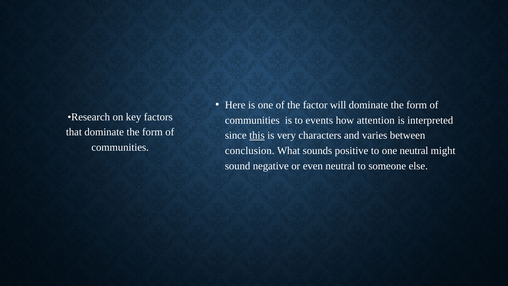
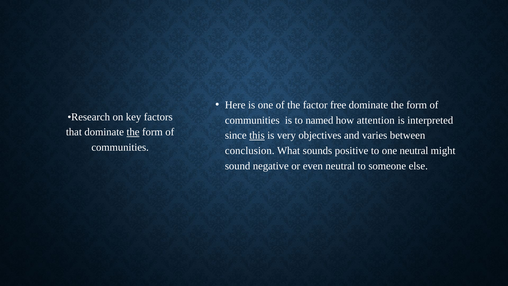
will: will -> free (338, 105)
events: events -> named (319, 120)
the underline: none -> present (133, 132)
characters: characters -> objectives (320, 135)
